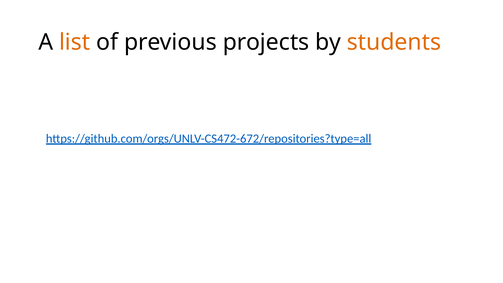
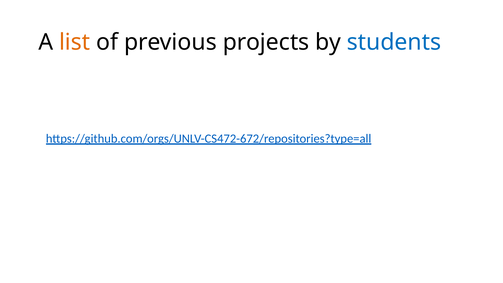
students colour: orange -> blue (394, 42)
